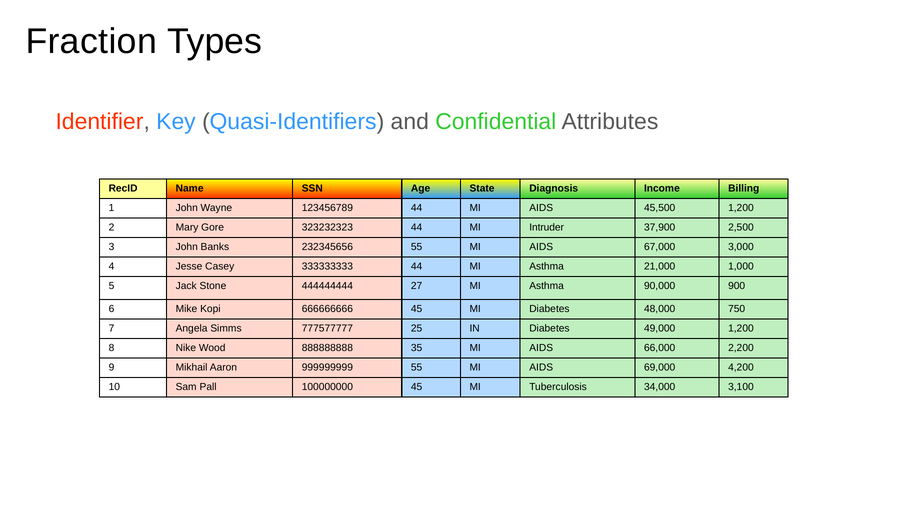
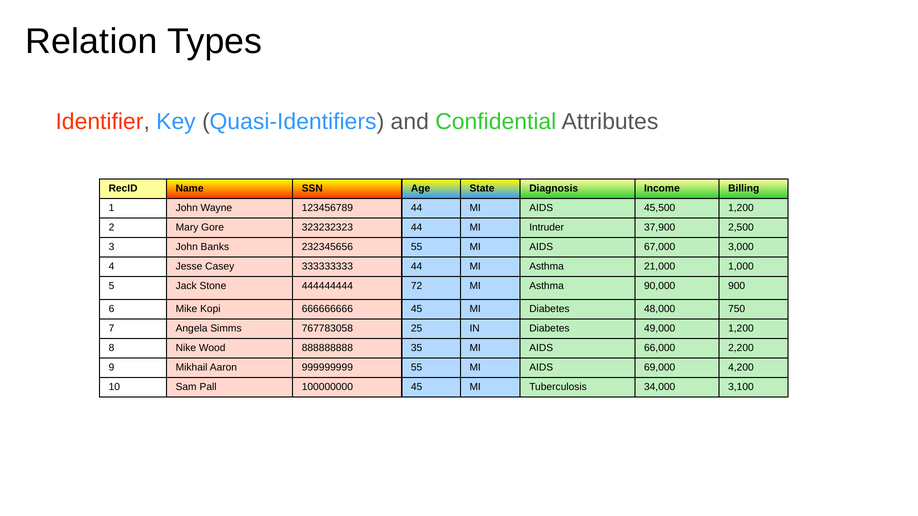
Fraction: Fraction -> Relation (91, 42)
27: 27 -> 72 (417, 286)
777577777: 777577777 -> 767783058 (327, 329)
